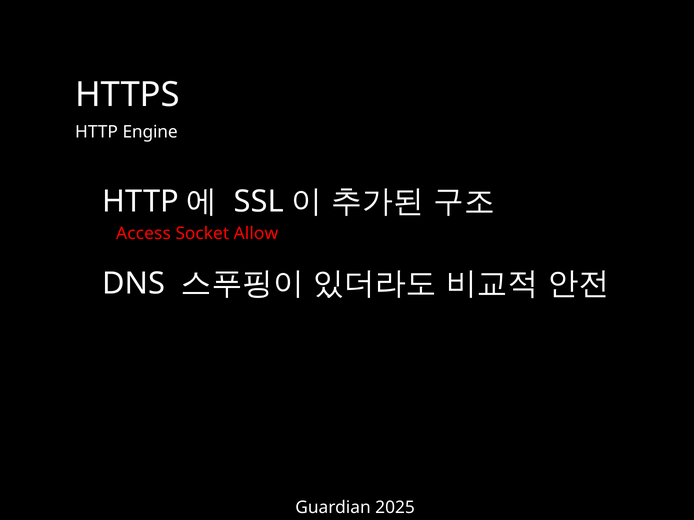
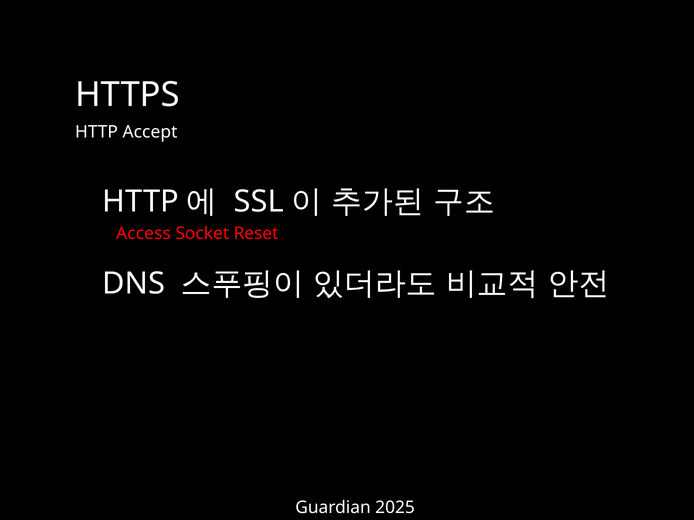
Engine: Engine -> Accept (150, 132)
Allow: Allow -> Reset (256, 234)
